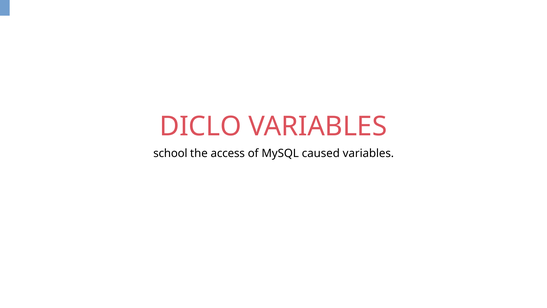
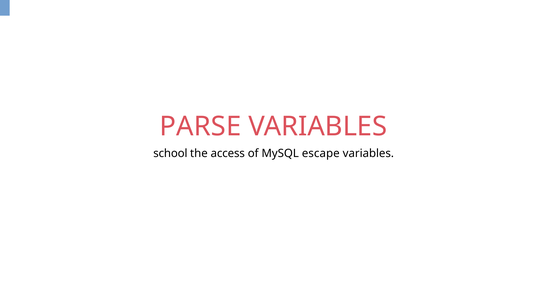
DICLO: DICLO -> PARSE (200, 126)
caused: caused -> escape (321, 153)
